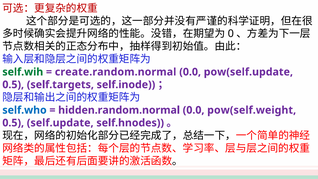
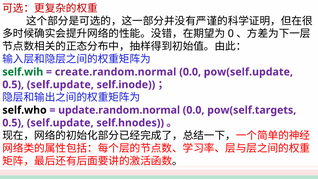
self.targets: self.targets -> self.update (60, 85)
self.who colour: blue -> black (25, 110)
hidden.random.normal: hidden.random.normal -> update.random.normal (119, 110)
pow(self.weight: pow(self.weight -> pow(self.targets (252, 110)
